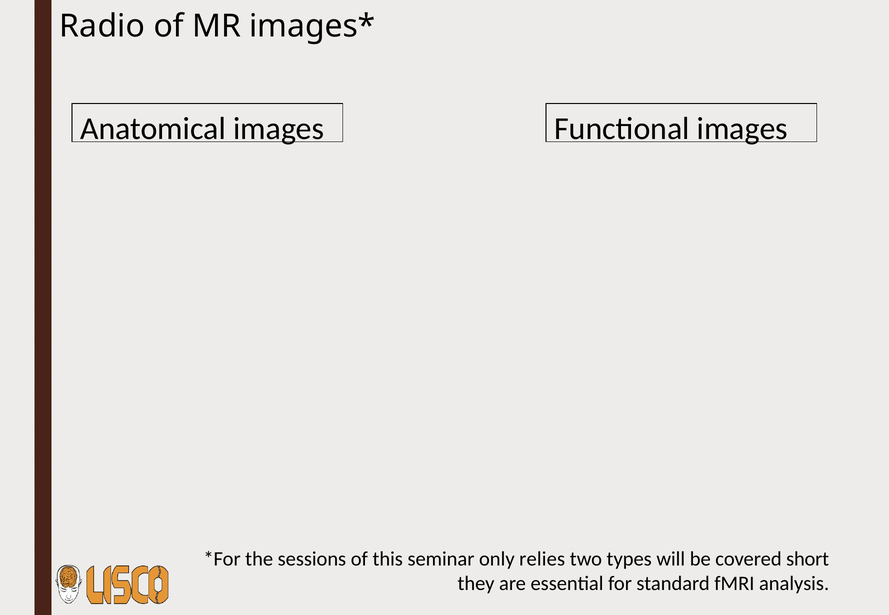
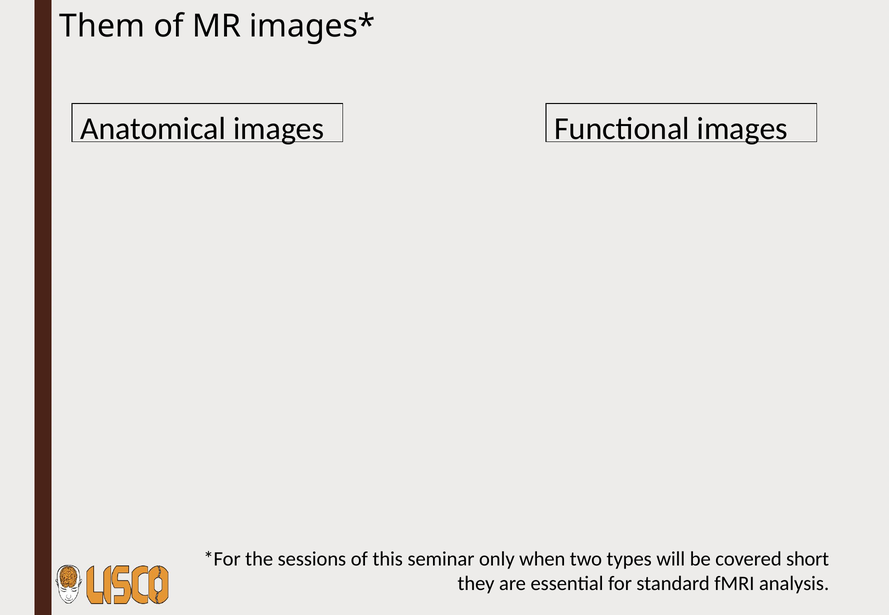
Radio: Radio -> Them (102, 26)
relies: relies -> when (542, 559)
